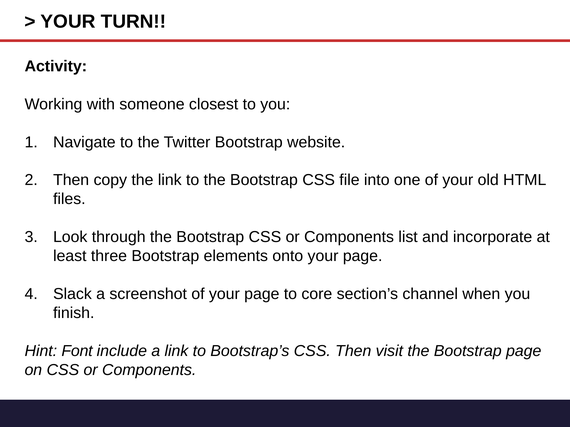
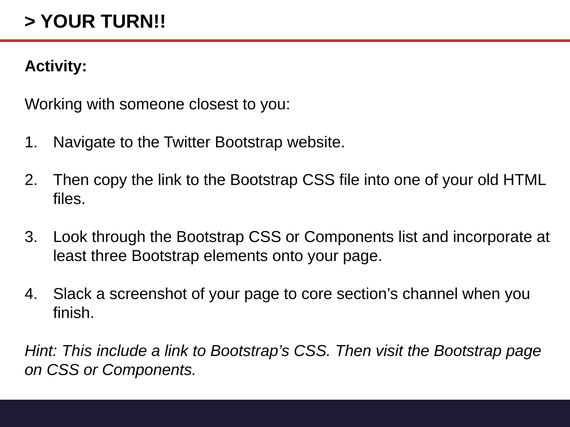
Font: Font -> This (77, 351)
